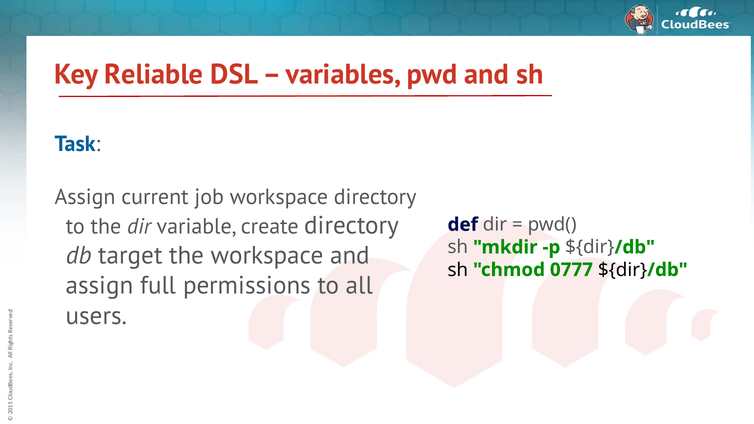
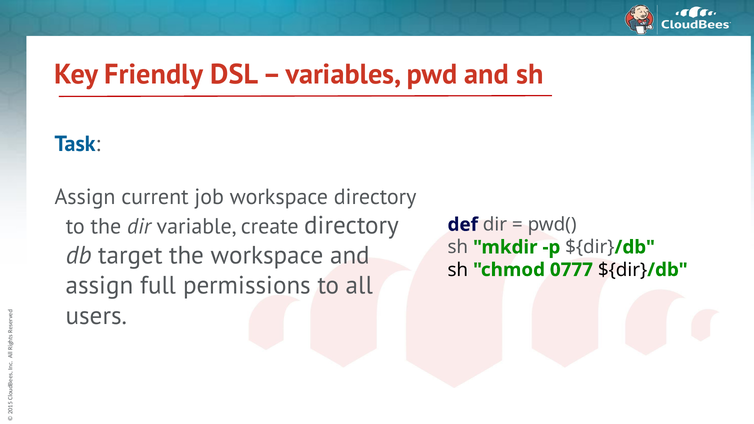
Reliable: Reliable -> Friendly (154, 75)
